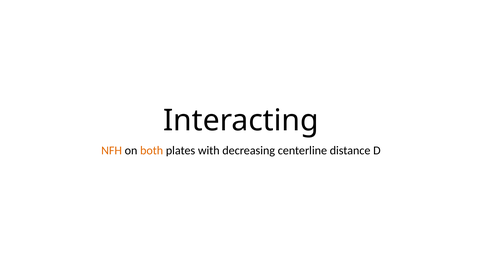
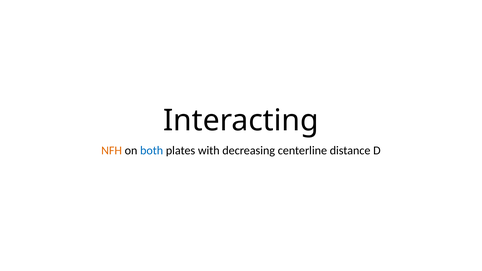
both colour: orange -> blue (152, 151)
